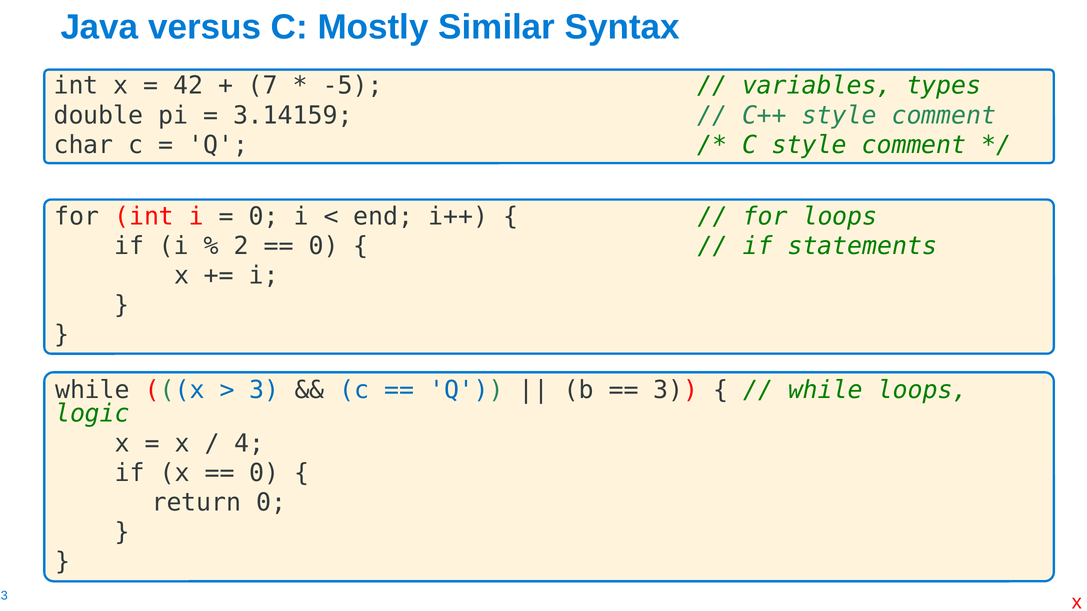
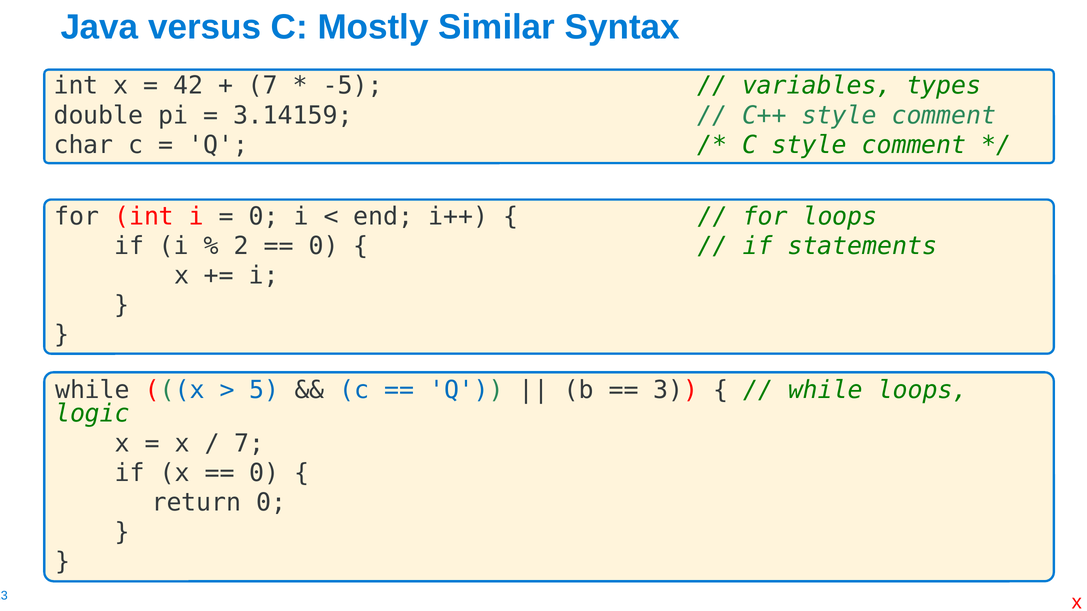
3: 3 -> 5 (264, 390)
4: 4 -> 7 (249, 444)
